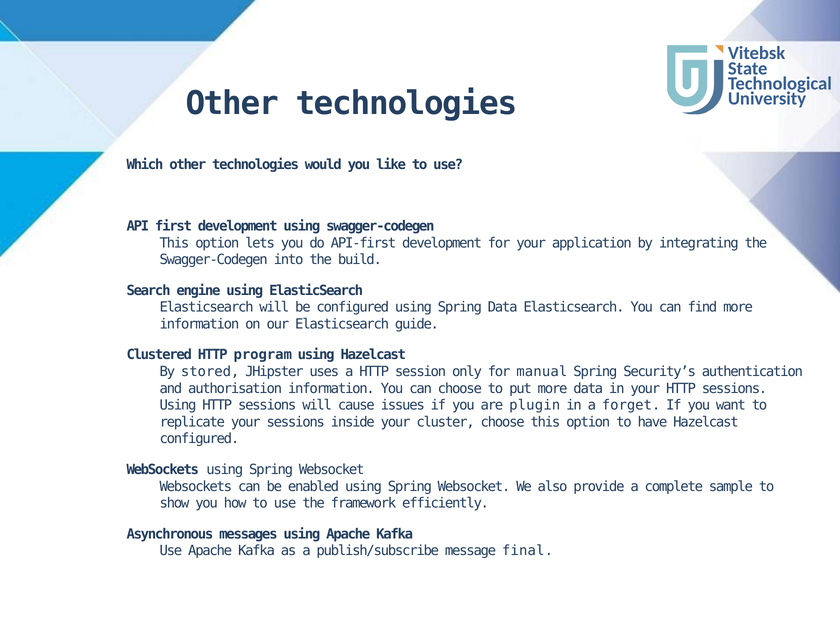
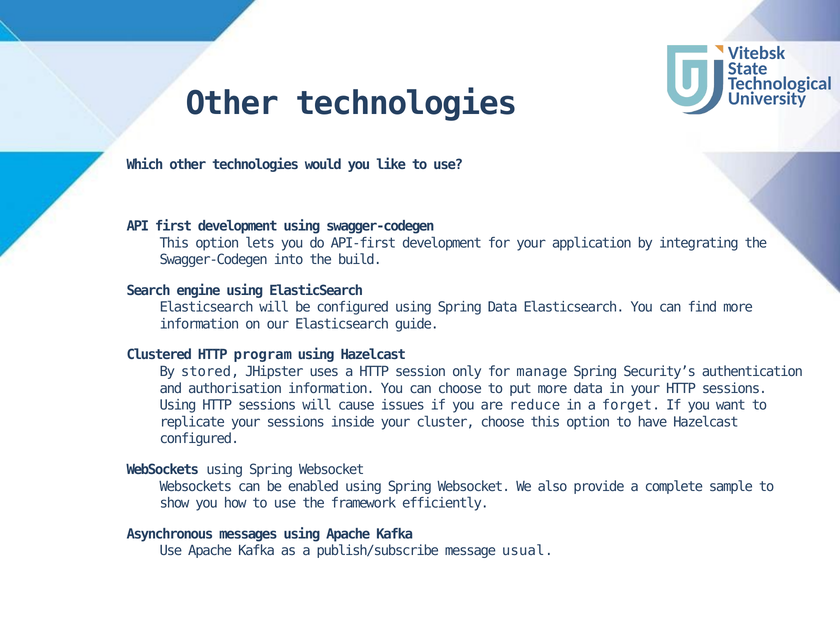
manual: manual -> manage (542, 372)
plugin: plugin -> reduce (535, 405)
final: final -> usual (528, 551)
